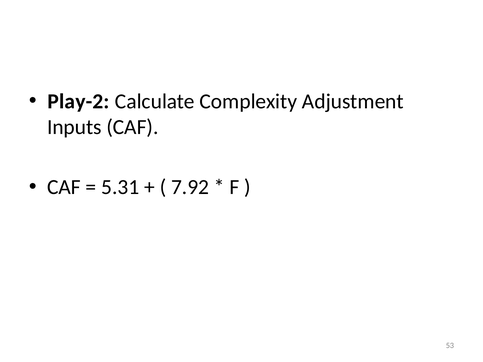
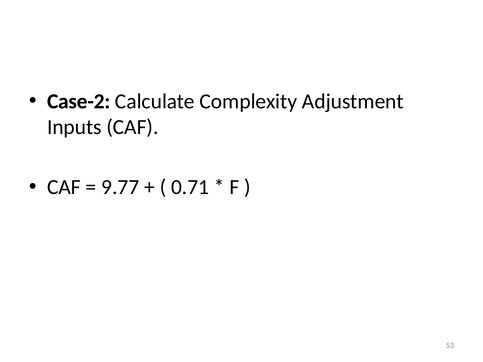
Play-2: Play-2 -> Case-2 (79, 101)
5.31: 5.31 -> 9.77 (120, 187)
7.92: 7.92 -> 0.71 (190, 187)
